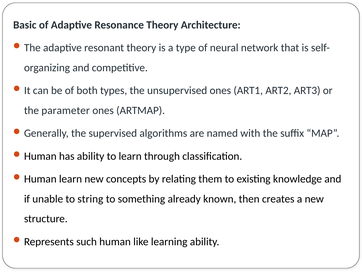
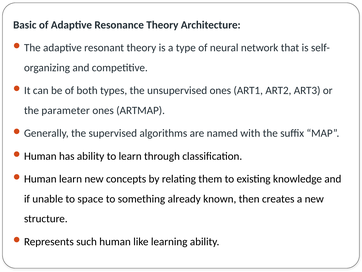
string: string -> space (90, 199)
